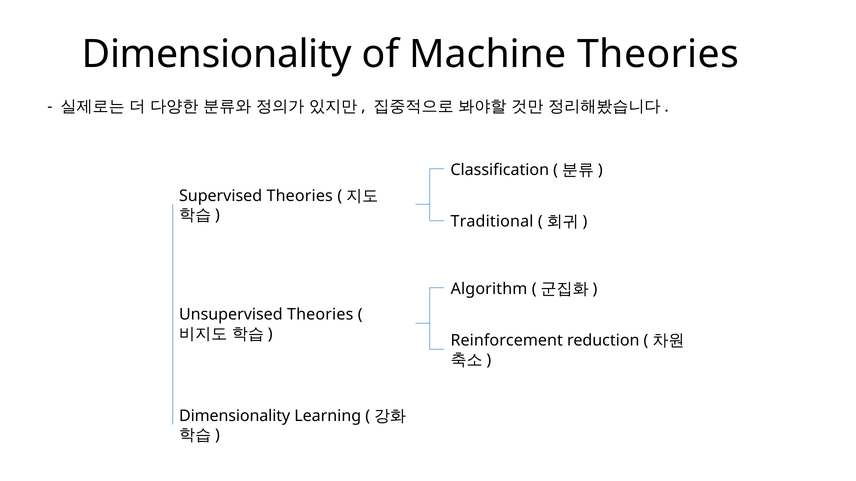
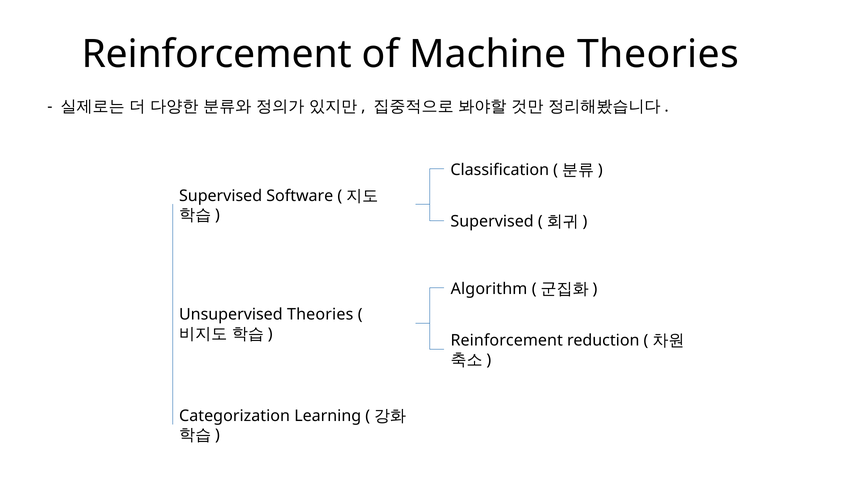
Dimensionality: Dimensionality -> Reinforcement (217, 54)
Supervised Theories: Theories -> Software (300, 196)
Traditional: Traditional -> Supervised (492, 222)
Dimensionality: Dimensionality -> Categorization (235, 416)
